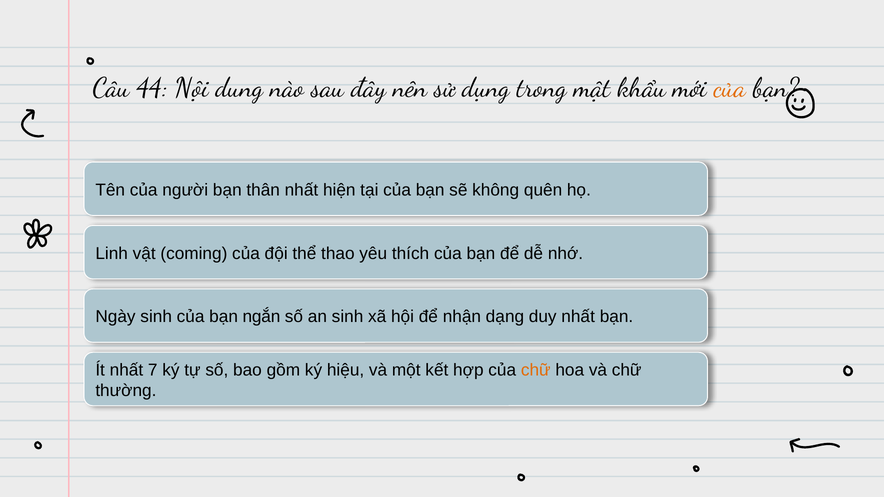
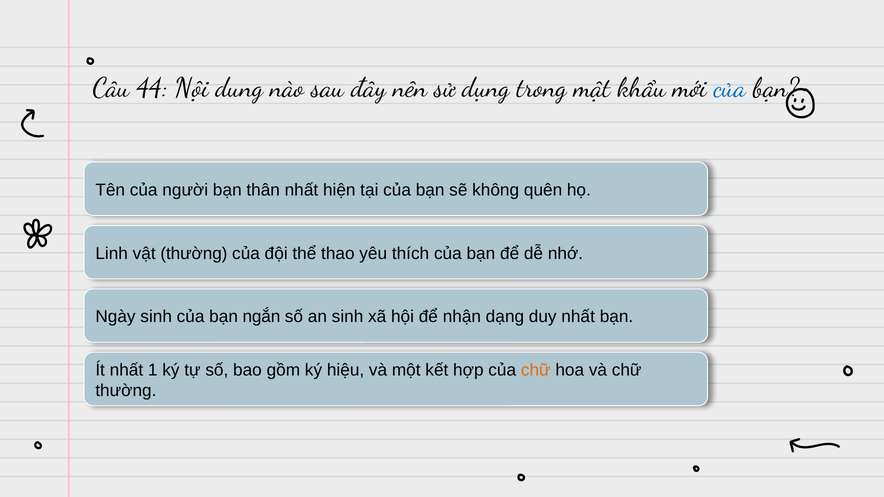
của colour: orange -> blue (730, 87)
vật coming: coming -> thường (194, 254)
7: 7 -> 1 (153, 370)
